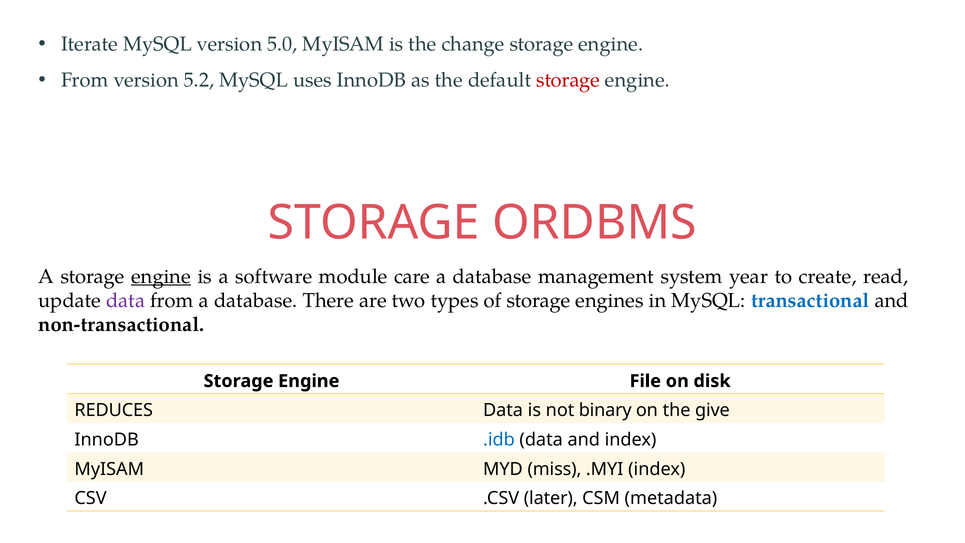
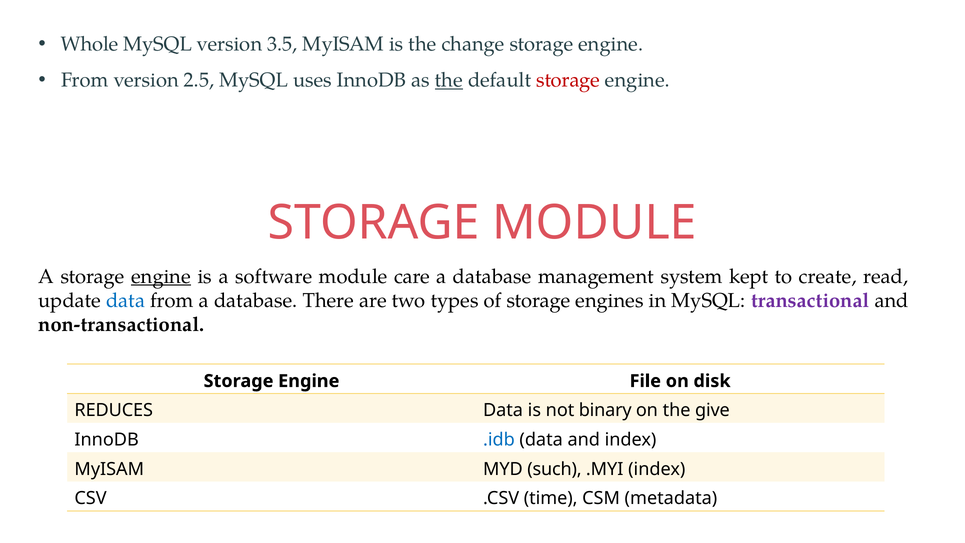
Iterate: Iterate -> Whole (90, 44)
5.0: 5.0 -> 3.5 (282, 44)
5.2: 5.2 -> 2.5 (199, 80)
the underline: none -> present (449, 80)
STORAGE ORDBMS: ORDBMS -> MODULE (594, 223)
year: year -> kept (749, 276)
data colour: purple -> blue (126, 301)
transactional colour: blue -> purple (810, 301)
miss: miss -> such (554, 469)
later: later -> time (551, 498)
